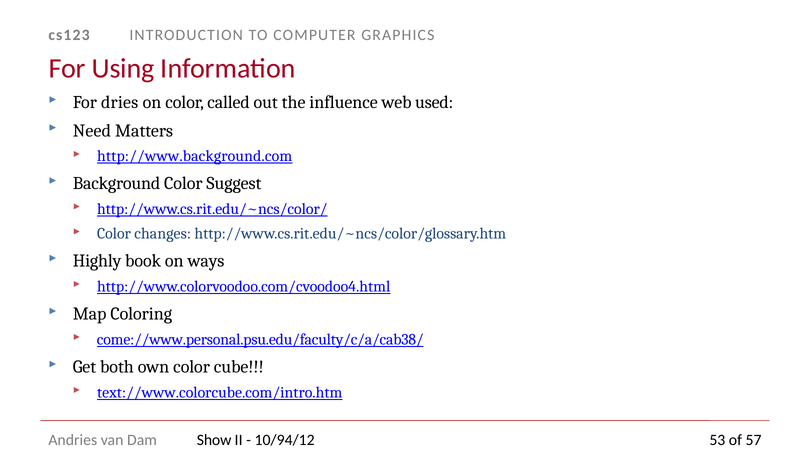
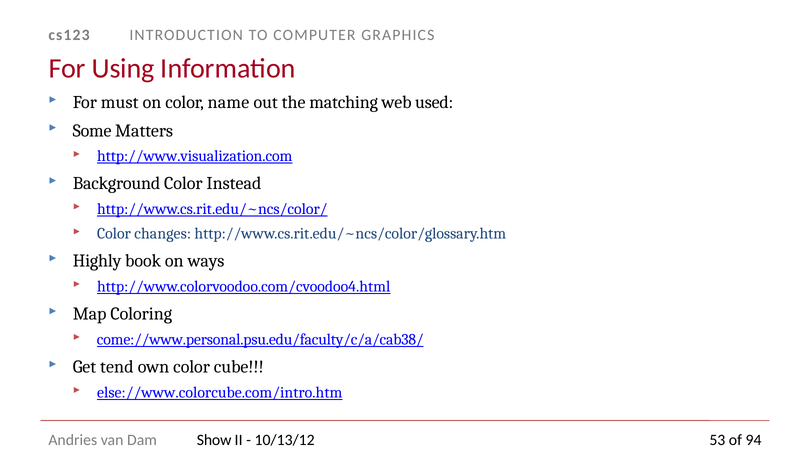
dries: dries -> must (120, 102)
called: called -> name (228, 102)
influence: influence -> matching (344, 102)
Need: Need -> Some (92, 130)
http://www.background.com: http://www.background.com -> http://www.visualization.com (195, 156)
Suggest: Suggest -> Instead (234, 183)
both: both -> tend (117, 366)
text://www.colorcube.com/intro.htm: text://www.colorcube.com/intro.htm -> else://www.colorcube.com/intro.htm (220, 392)
10/94/12: 10/94/12 -> 10/13/12 (285, 440)
57: 57 -> 94 (754, 440)
